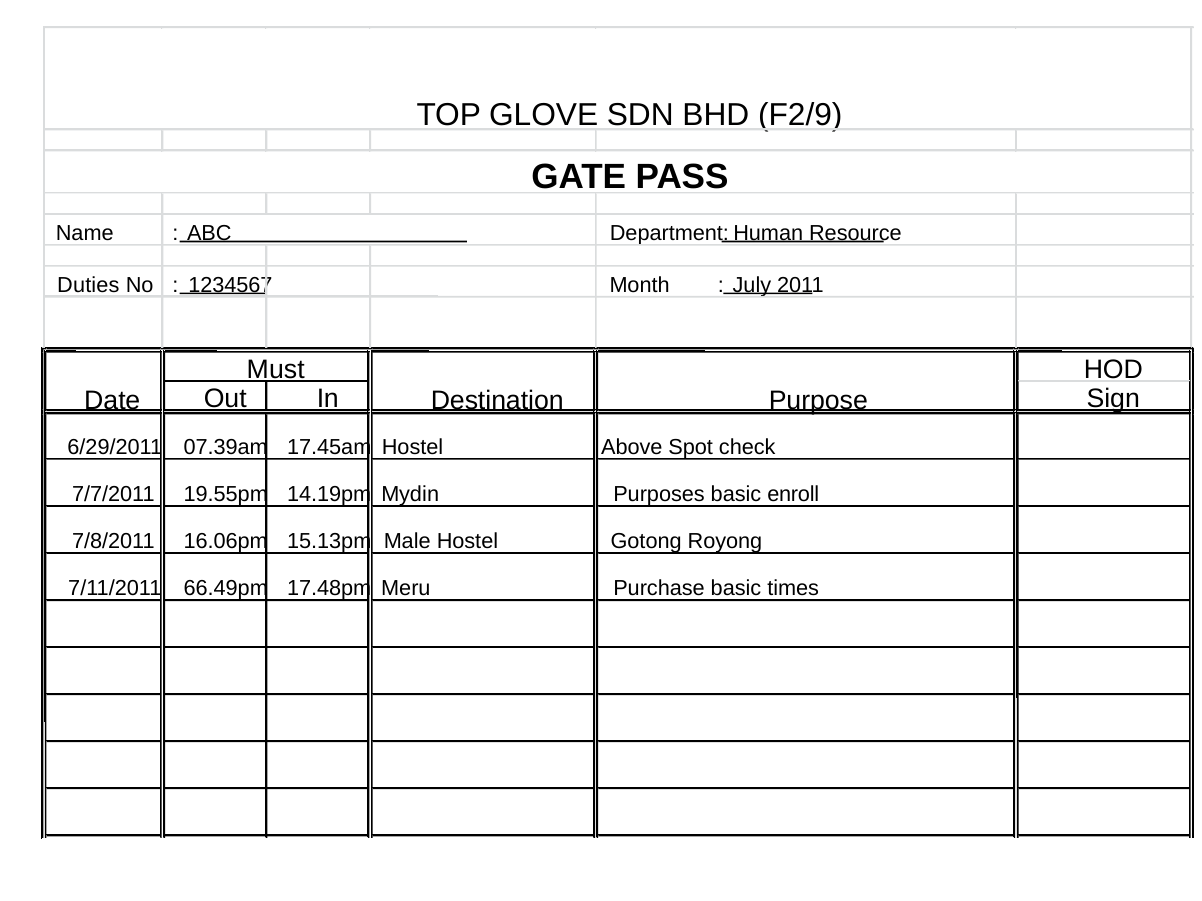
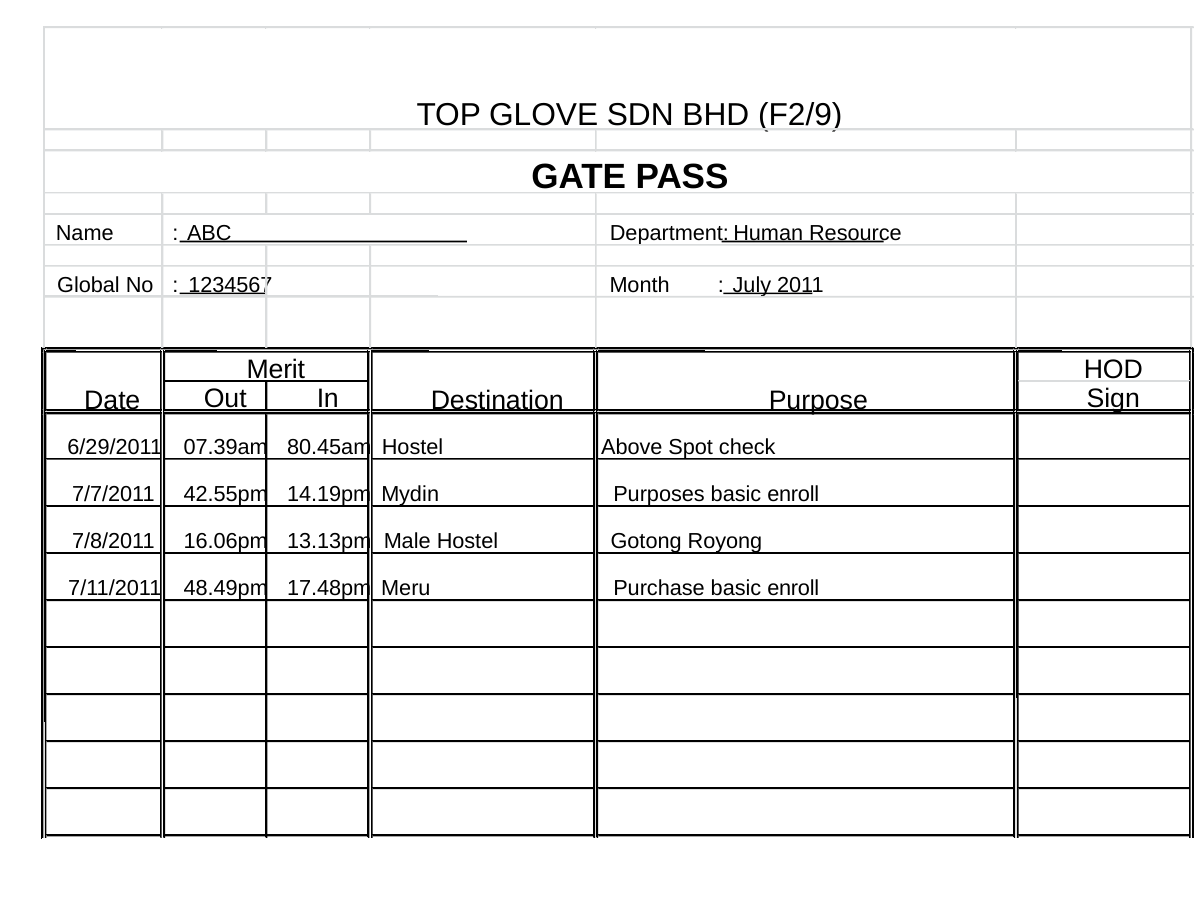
Duties: Duties -> Global (88, 285)
Must: Must -> Merit (276, 370)
17.45am: 17.45am -> 80.45am (329, 447)
19.55pm: 19.55pm -> 42.55pm (226, 495)
15.13pm: 15.13pm -> 13.13pm (329, 542)
66.49pm: 66.49pm -> 48.49pm (226, 588)
Purchase basic times: times -> enroll (793, 588)
